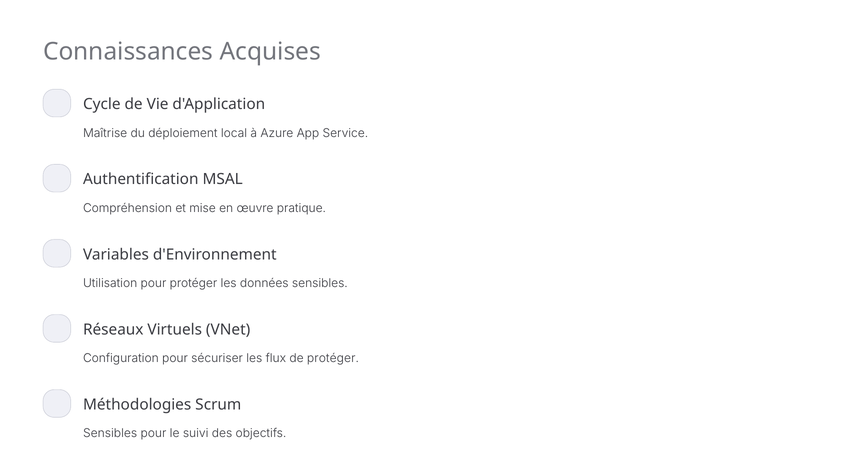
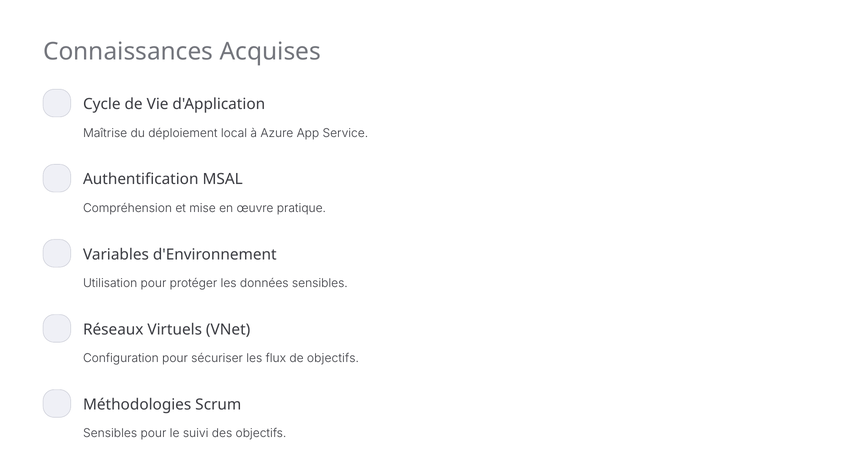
de protéger: protéger -> objectifs (333, 358)
